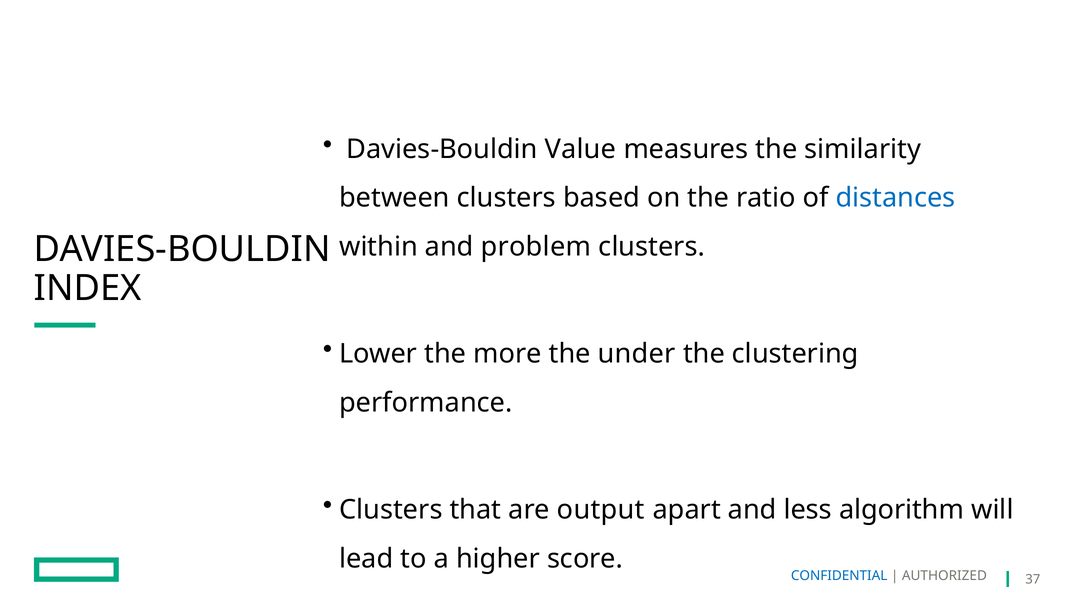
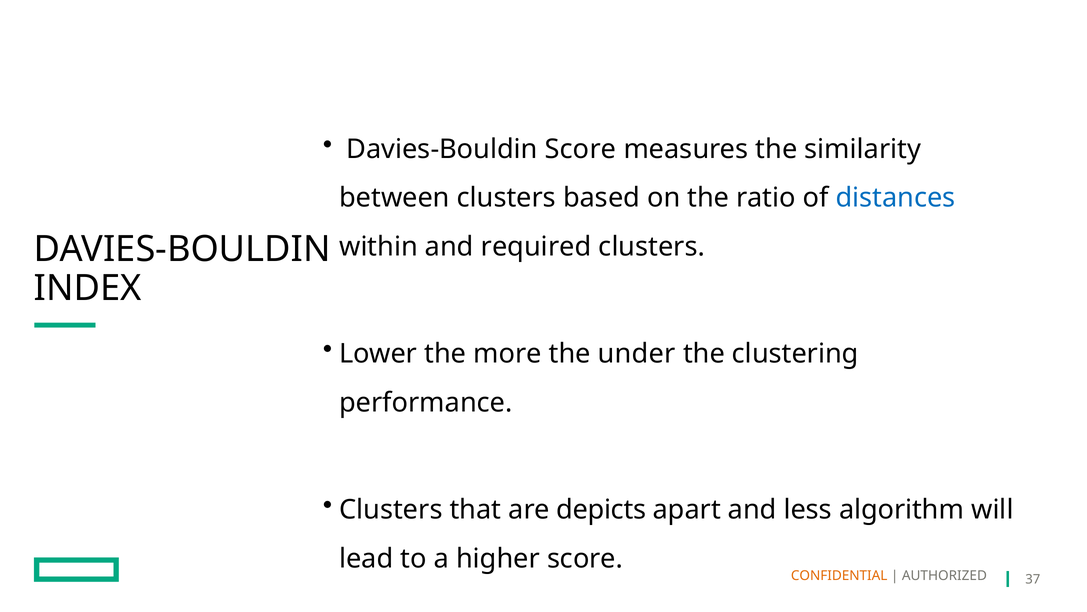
Davies-Bouldin Value: Value -> Score (580, 149)
problem: problem -> required (536, 247)
output: output -> depicts (601, 509)
CONFIDENTIAL colour: blue -> orange (839, 575)
